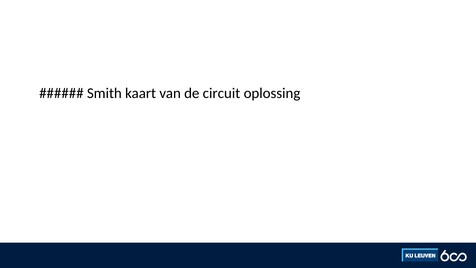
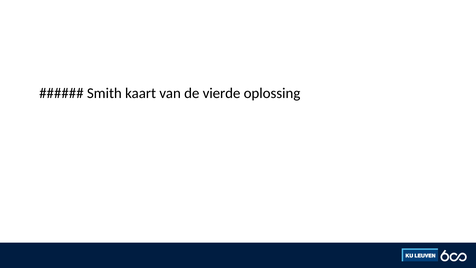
circuit: circuit -> vierde (222, 93)
